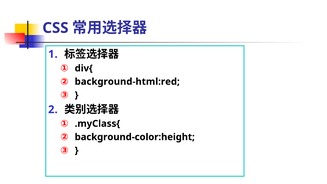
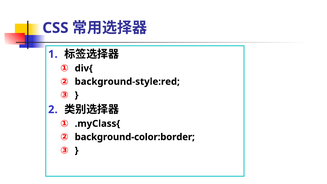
background-html:red: background-html:red -> background-style:red (127, 82)
background-color:height: background-color:height -> background-color:border (135, 137)
